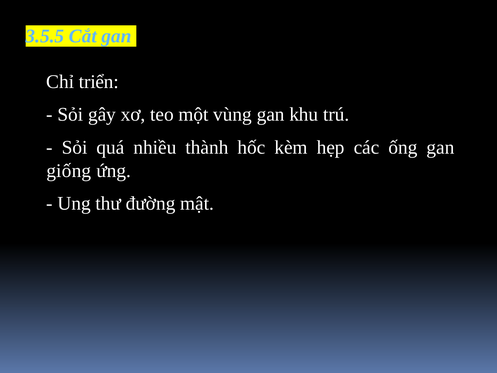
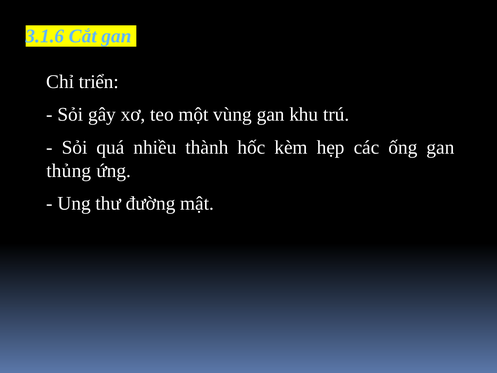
3.5.5: 3.5.5 -> 3.1.6 (45, 36)
giống: giống -> thủng (69, 171)
